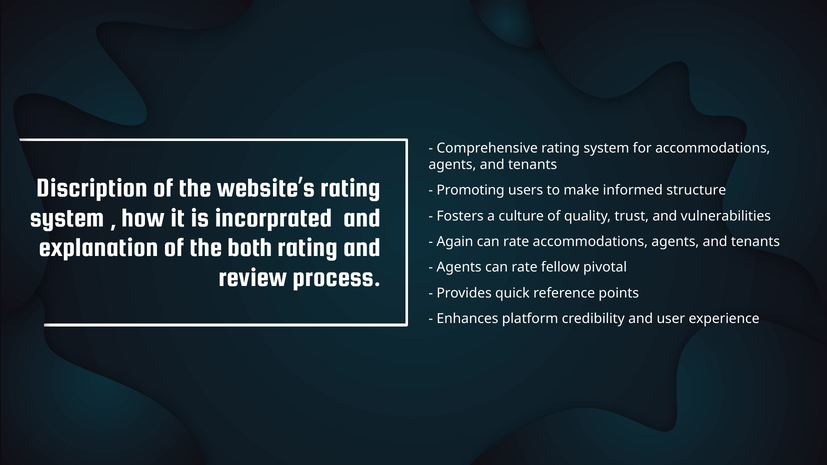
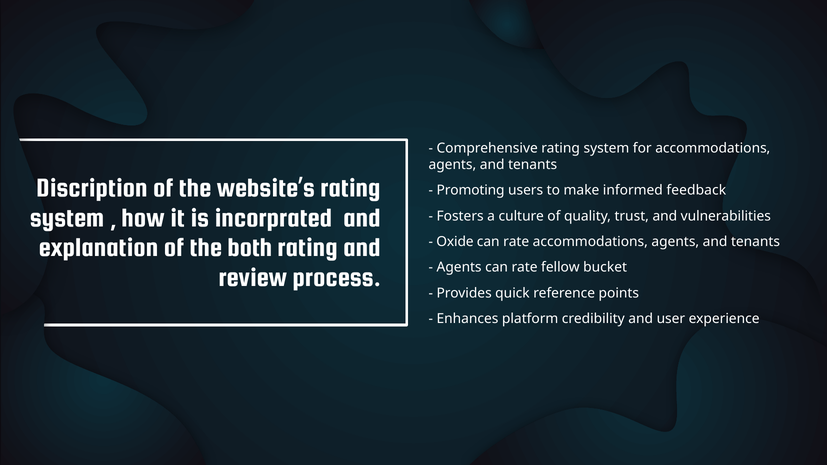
structure: structure -> feedback (696, 190)
Again: Again -> Oxide (455, 242)
pivotal: pivotal -> bucket (605, 268)
